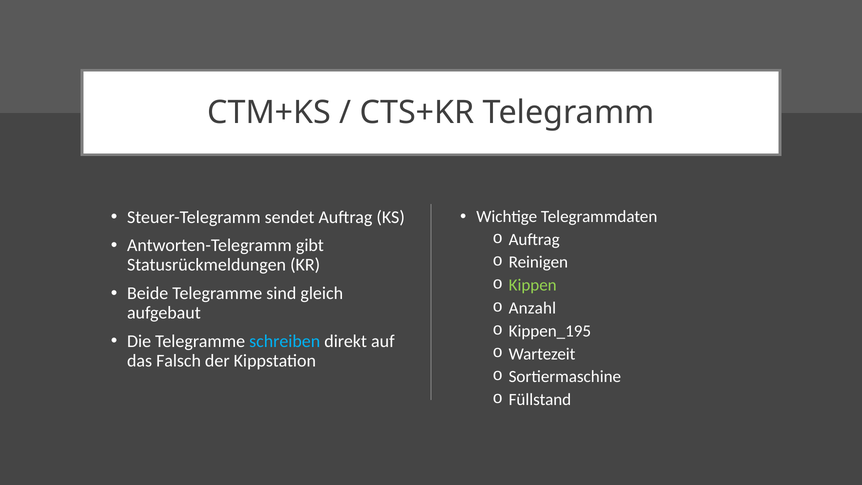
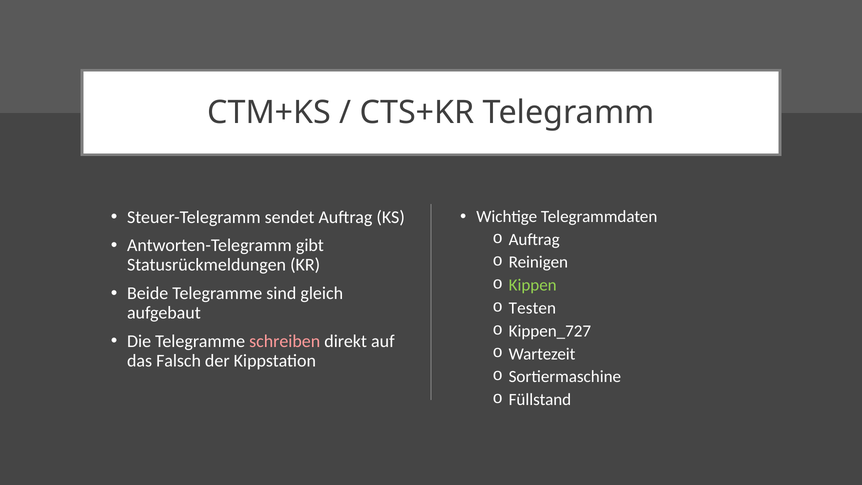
Anzahl: Anzahl -> Testen (532, 308)
Kippen_195: Kippen_195 -> Kippen_727 (550, 331)
schreiben colour: light blue -> pink (285, 341)
